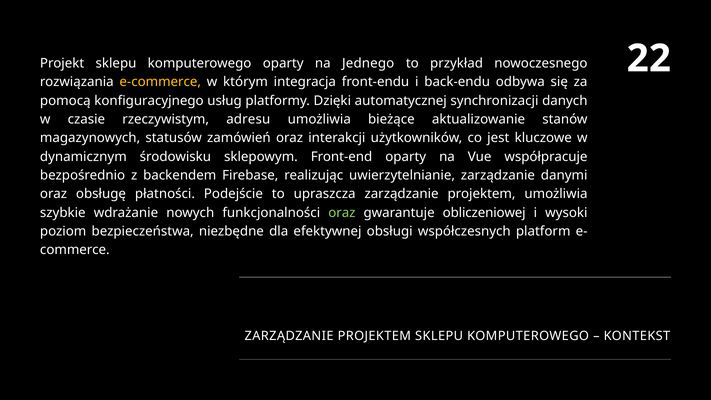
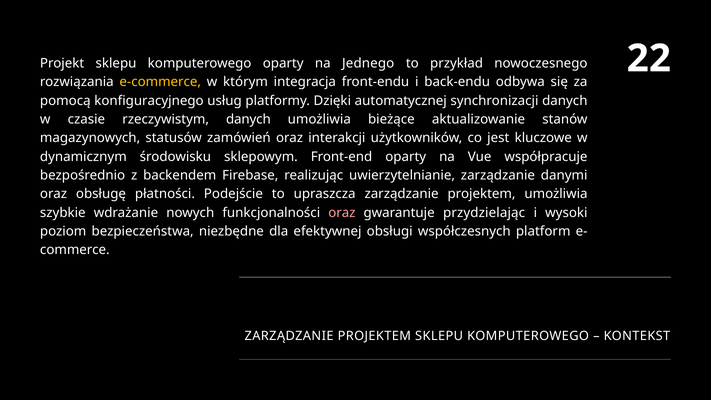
rzeczywistym adresu: adresu -> danych (248, 119)
oraz colour: light green -> pink (342, 213)
obliczeniowej: obliczeniowej -> przydzielając (484, 213)
